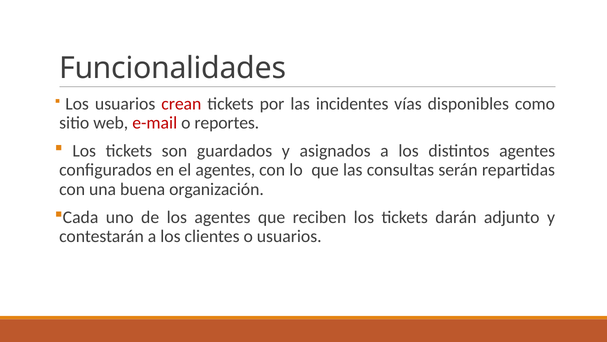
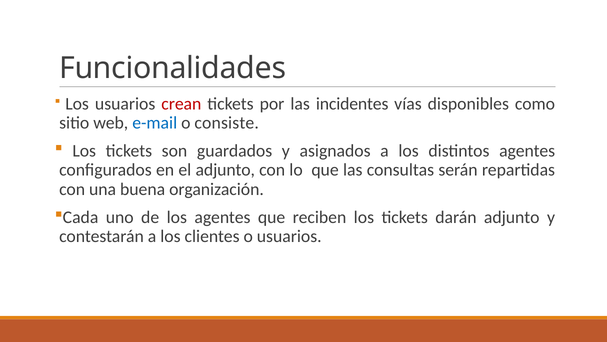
e-mail colour: red -> blue (155, 123)
reportes: reportes -> consiste (227, 123)
el agentes: agentes -> adjunto (225, 170)
